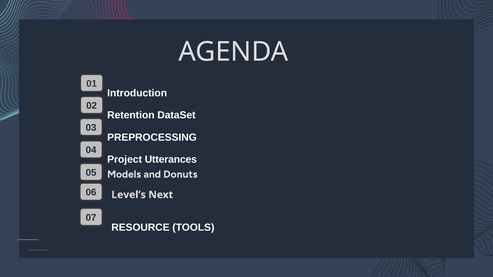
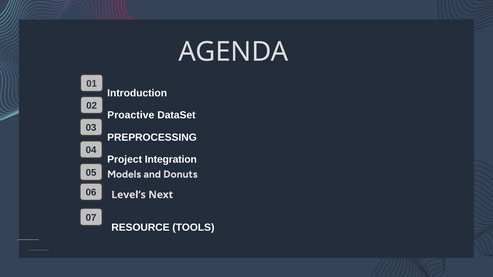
Retention: Retention -> Proactive (131, 115)
Utterances: Utterances -> Integration (171, 160)
